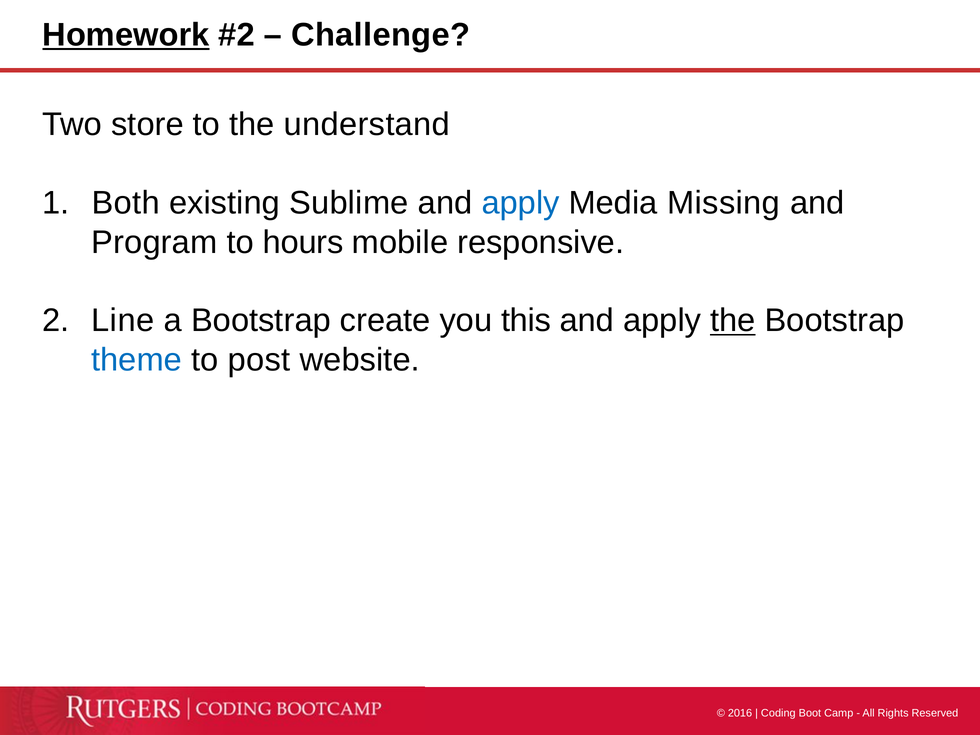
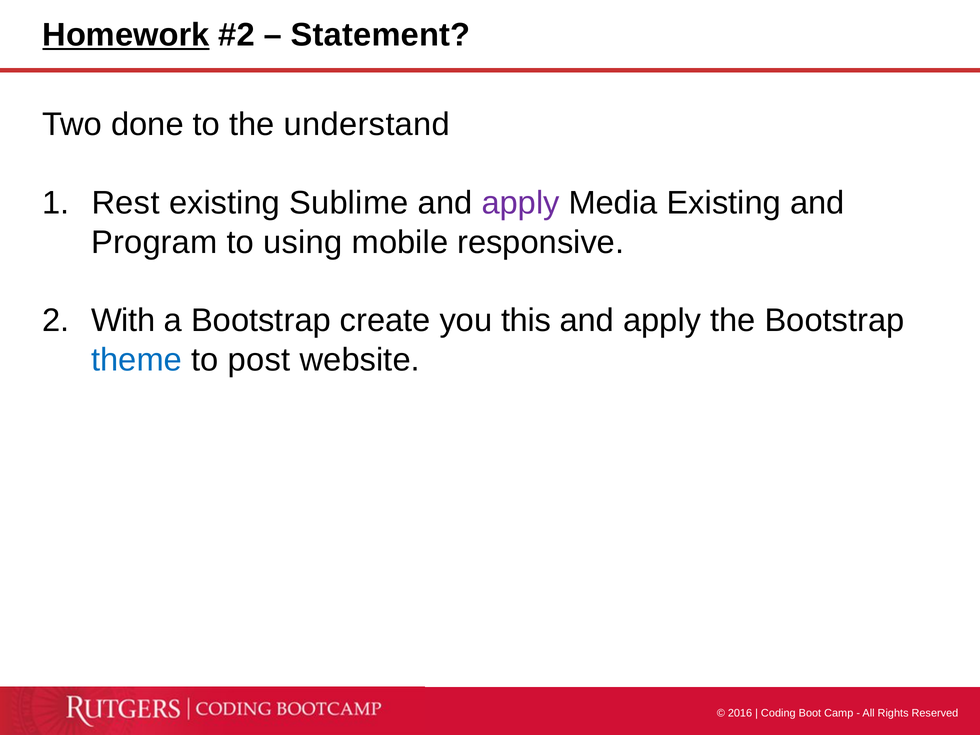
Challenge: Challenge -> Statement (381, 35)
store: store -> done (147, 125)
Both: Both -> Rest (126, 203)
apply colour: blue -> purple (521, 203)
Media Missing: Missing -> Existing (724, 203)
hours: hours -> using (303, 242)
Line: Line -> With (123, 321)
the underline: present -> none (733, 321)
